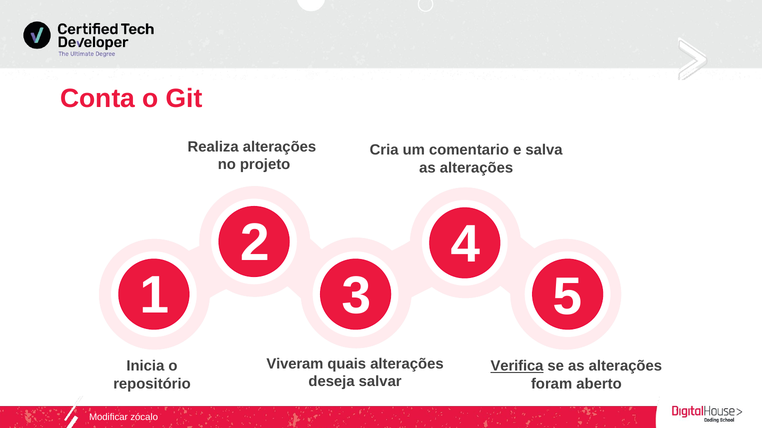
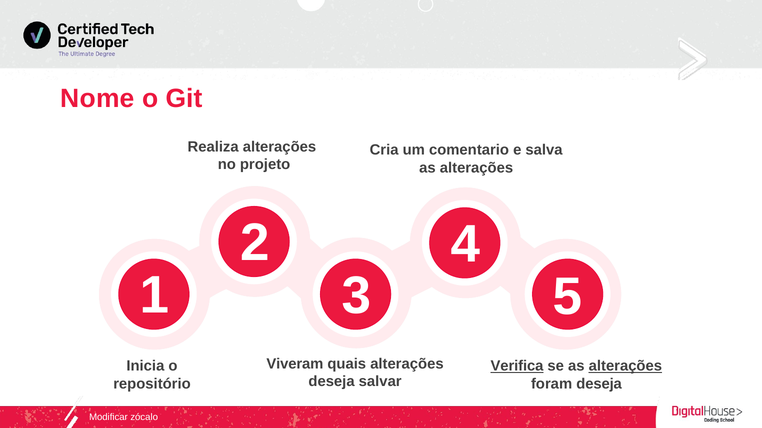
Conta: Conta -> Nome (97, 98)
alterações underline: none -> present (625, 367)
foram aberto: aberto -> deseja (599, 384)
